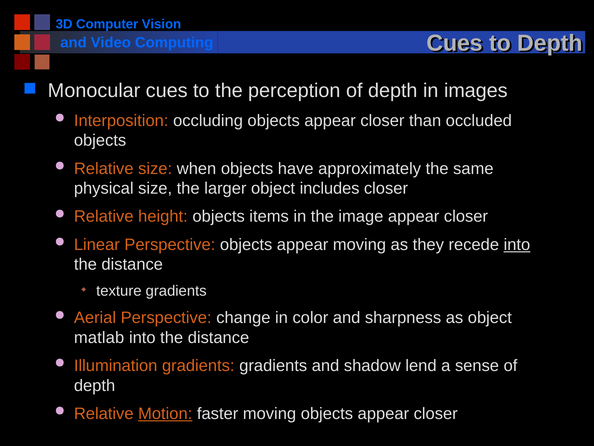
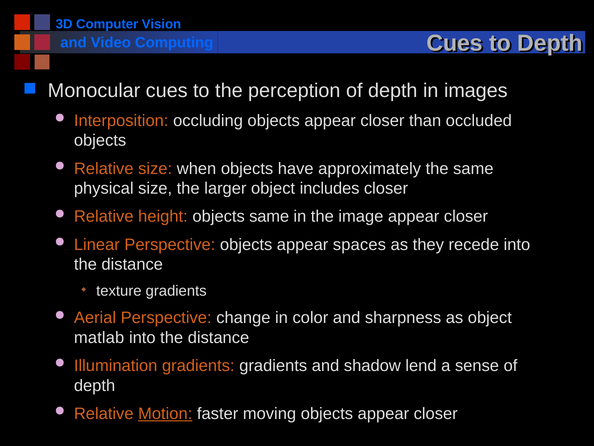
objects items: items -> same (269, 216)
appear moving: moving -> spaces (359, 244)
into underline: present -> none (517, 244)
